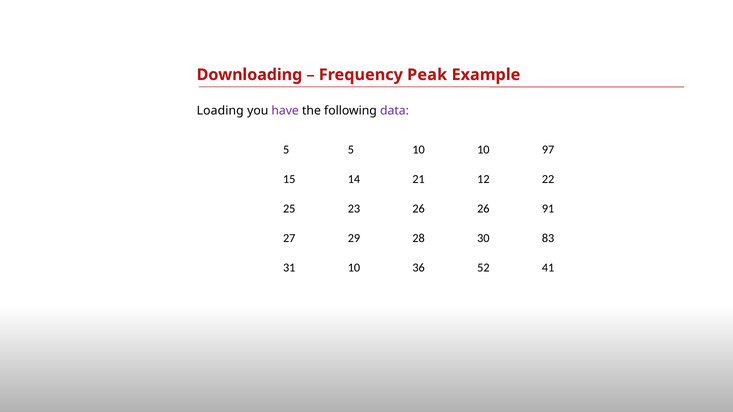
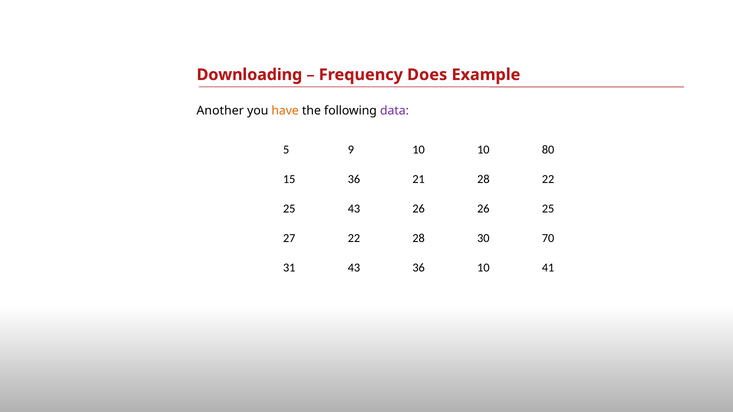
Peak: Peak -> Does (427, 75)
Loading: Loading -> Another (220, 111)
have colour: purple -> orange (285, 111)
5 5: 5 -> 9 (351, 150)
97: 97 -> 80 (548, 150)
15 14: 14 -> 36 (354, 179)
21 12: 12 -> 28 (483, 179)
25 23: 23 -> 43 (354, 209)
26 91: 91 -> 25 (548, 209)
27 29: 29 -> 22 (354, 238)
83: 83 -> 70 (548, 238)
31 10: 10 -> 43 (354, 268)
36 52: 52 -> 10 (483, 268)
